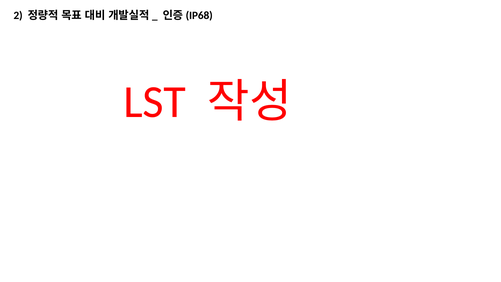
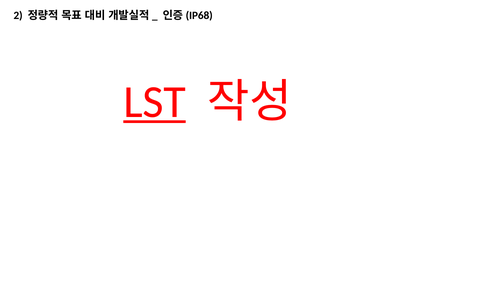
LST underline: none -> present (155, 102)
